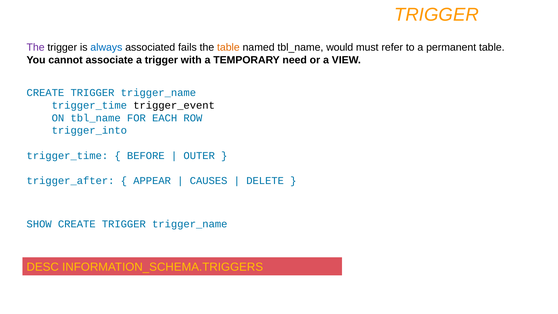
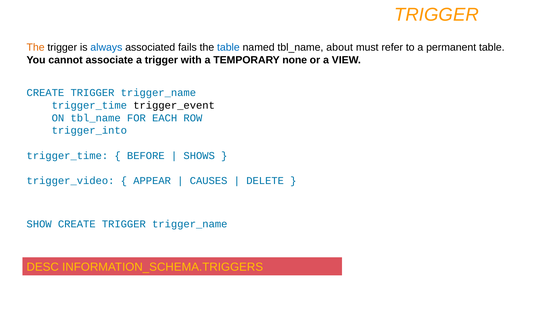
The colour: purple -> orange (36, 47)
table colour: orange -> blue (228, 47)
would: would -> about (340, 47)
need: need -> none (295, 60)
OUTER: OUTER -> SHOWS (199, 156)
trigger_after: trigger_after -> trigger_video (71, 181)
